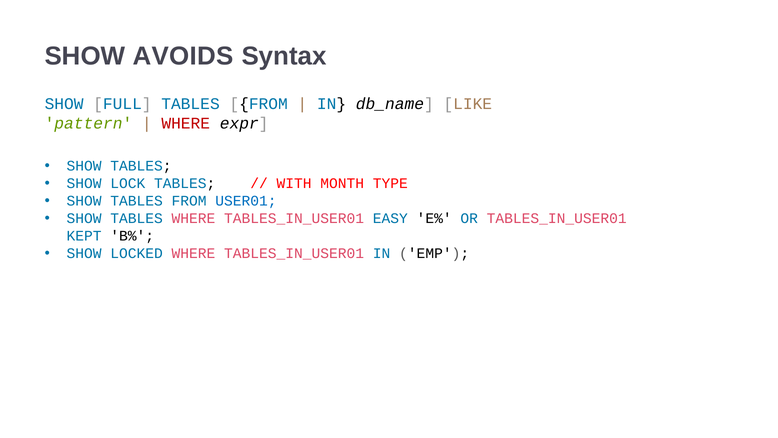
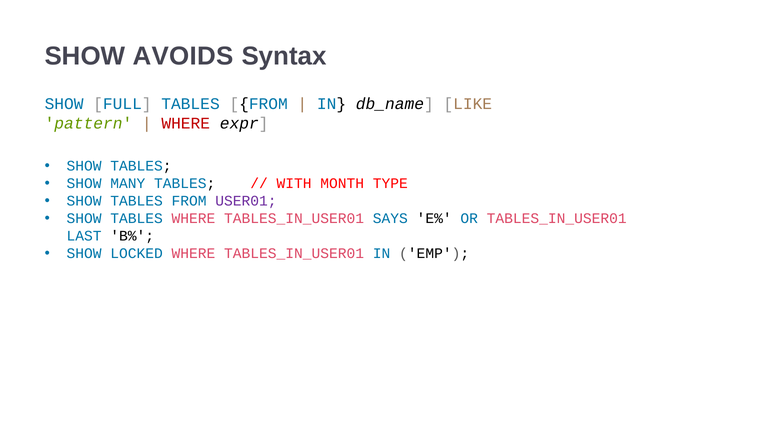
LOCK: LOCK -> MANY (128, 183)
USER01 colour: blue -> purple (246, 201)
EASY: EASY -> SAYS (390, 218)
KEPT: KEPT -> LAST (84, 236)
